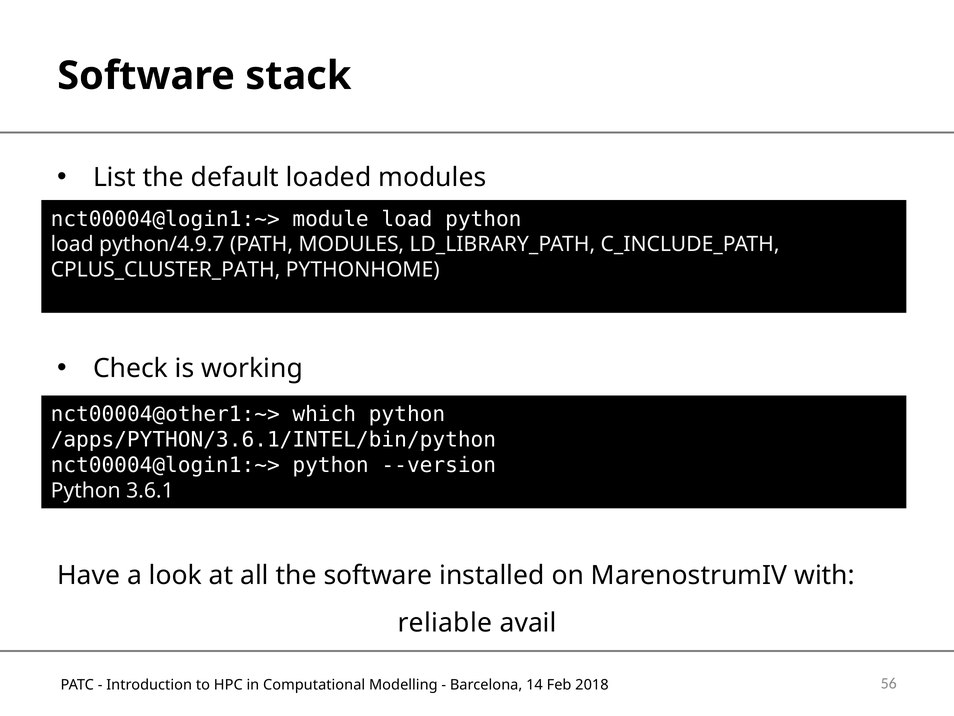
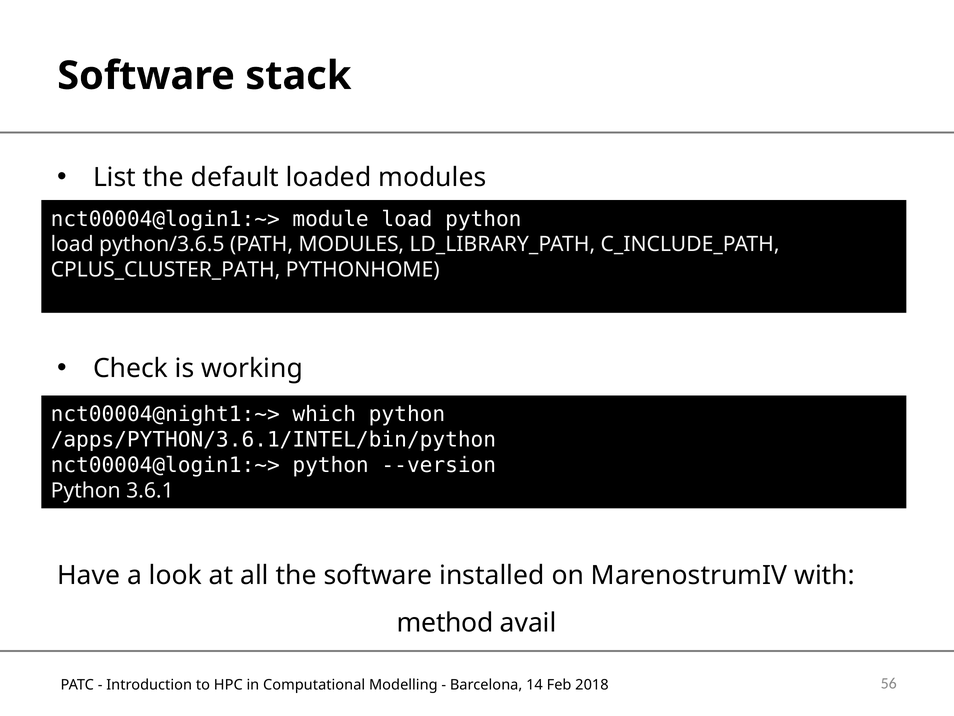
python/4.9.7: python/4.9.7 -> python/3.6.5 (162, 244)
nct00004@other1:~>: nct00004@other1:~> -> nct00004@night1:~> (165, 414)
reliable: reliable -> method (445, 623)
